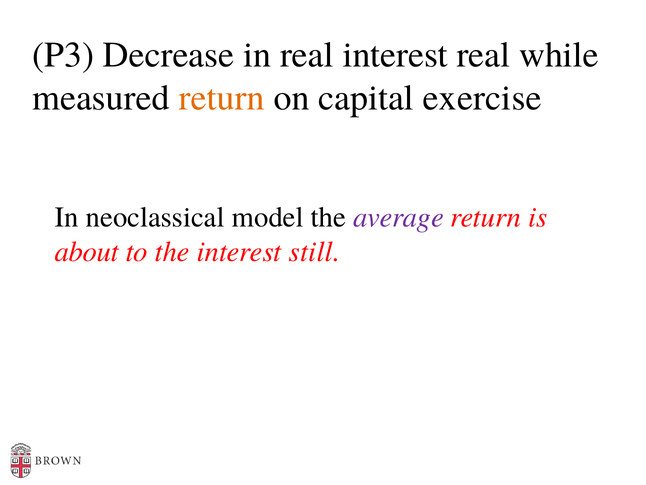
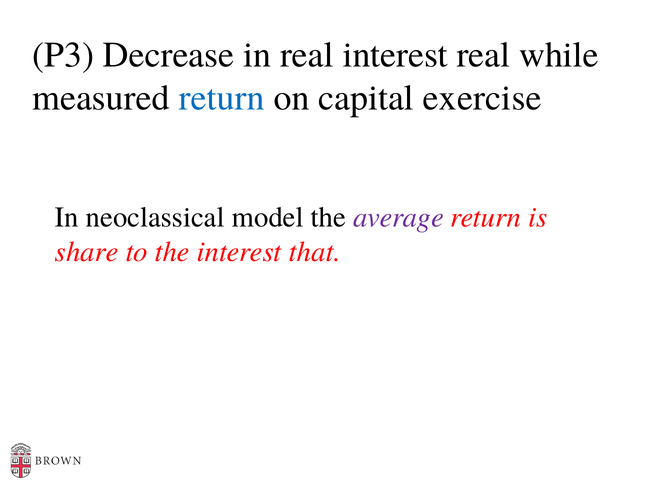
return colour: orange -> blue (222, 98)
about: about -> share (87, 252)
still: still -> that (315, 252)
